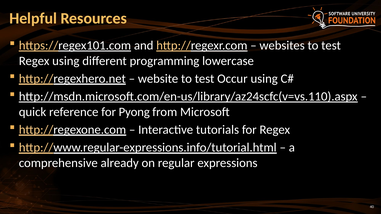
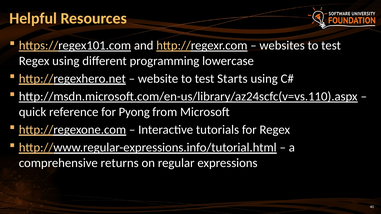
Occur: Occur -> Starts (232, 79)
already: already -> returns (120, 163)
